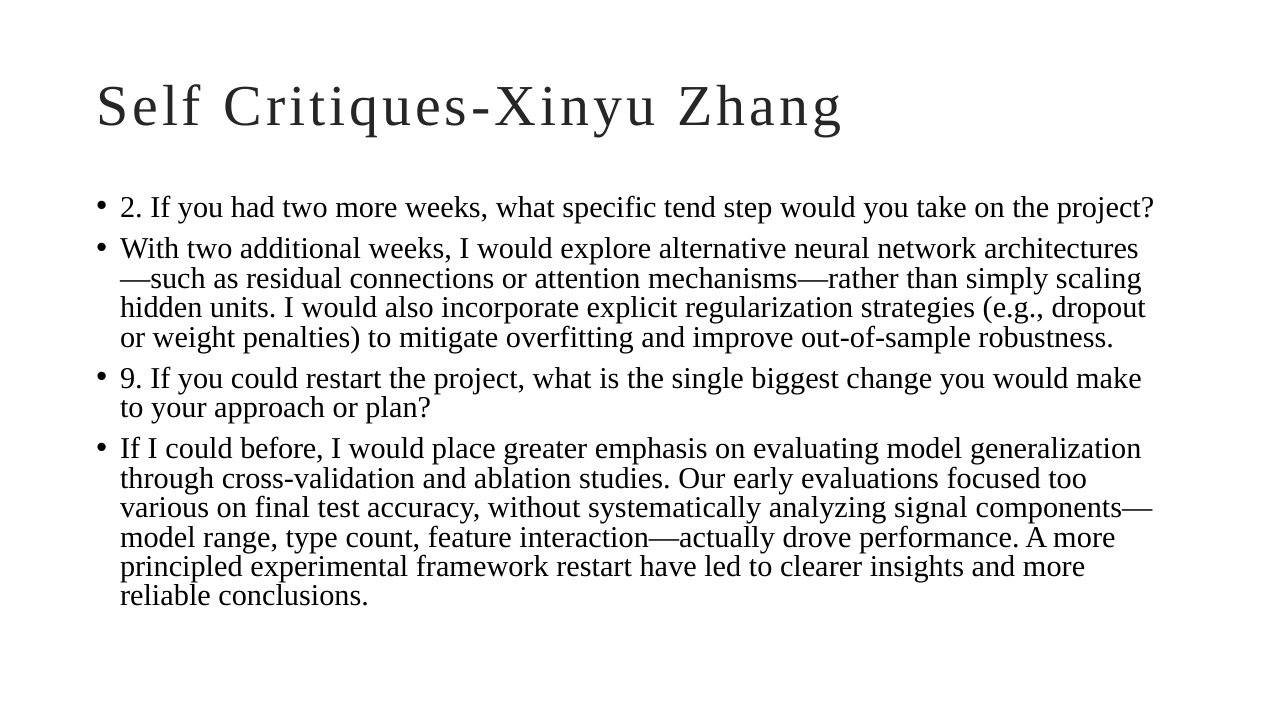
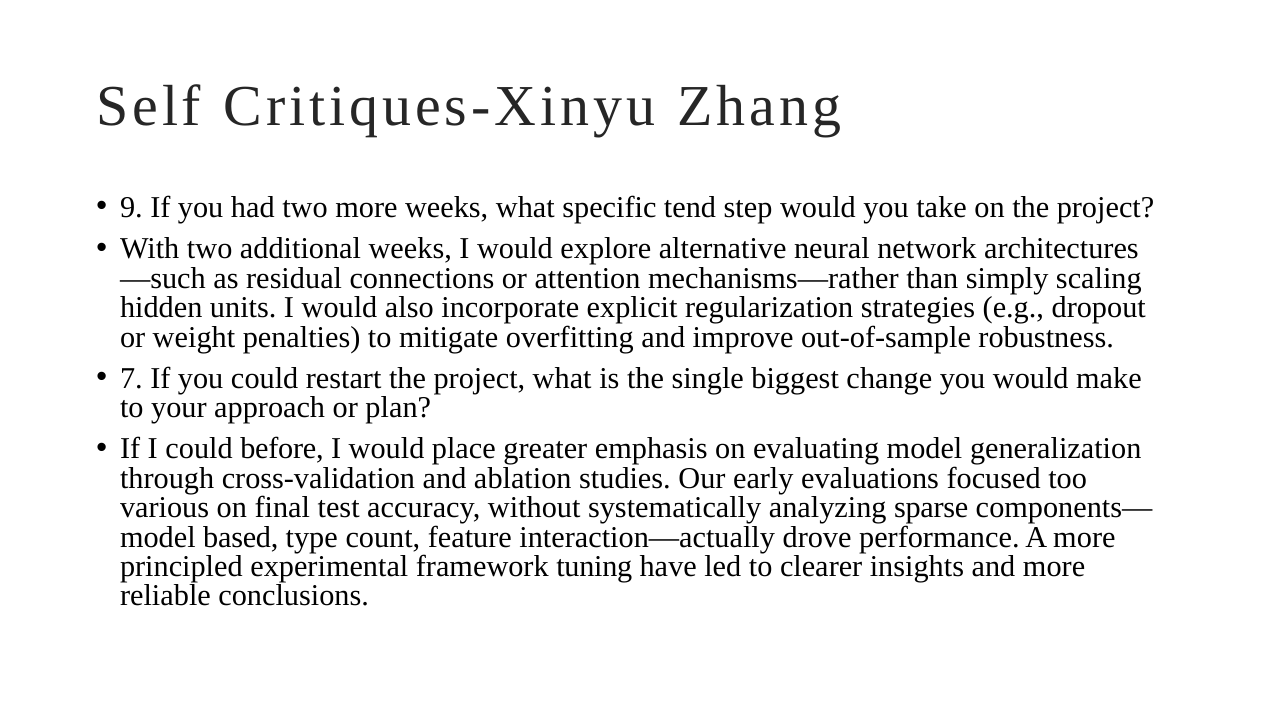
2: 2 -> 9 (131, 208)
9: 9 -> 7 (131, 378)
signal: signal -> sparse (931, 508)
range: range -> based (241, 537)
framework restart: restart -> tuning (594, 567)
